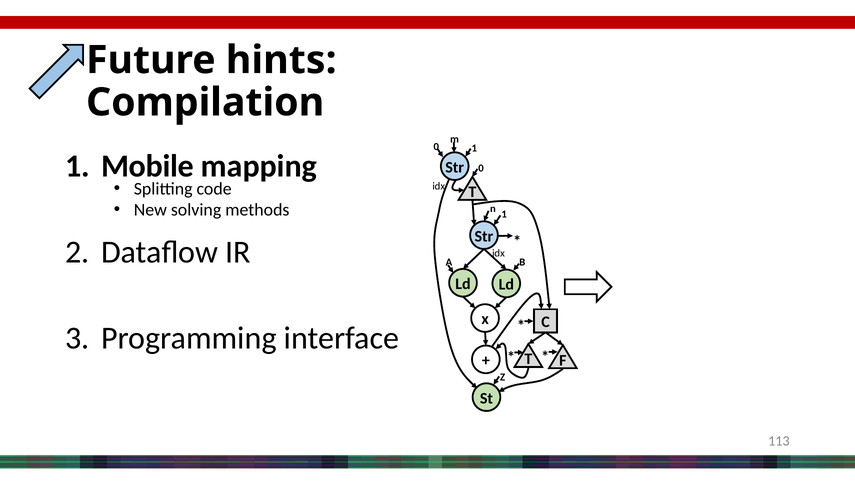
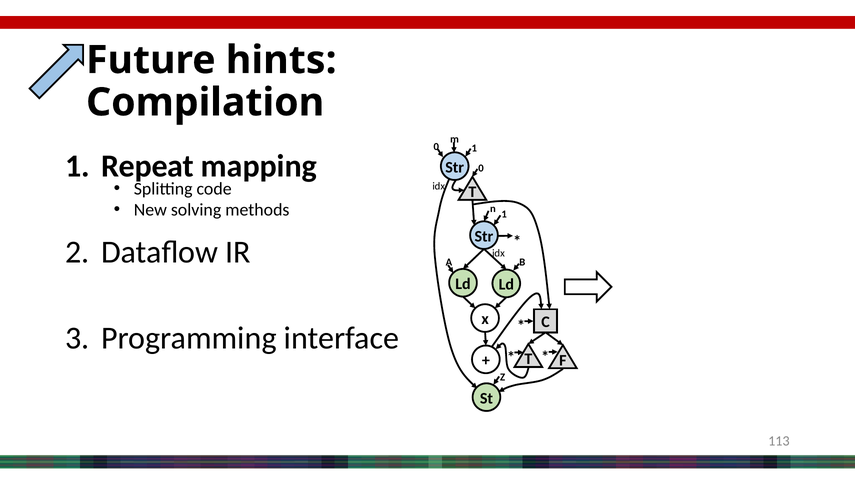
Mobile: Mobile -> Repeat (148, 166)
